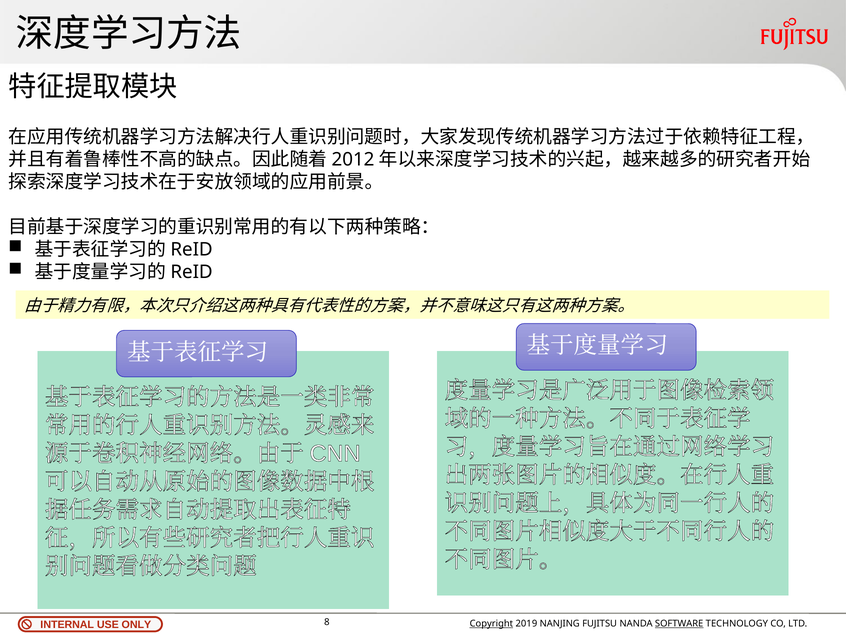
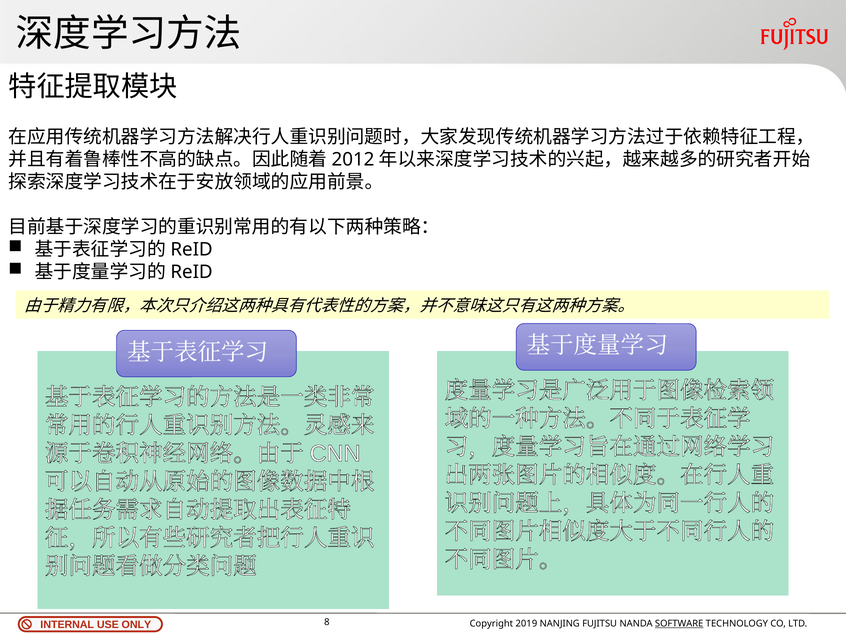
Copyright underline: present -> none (491, 624)
